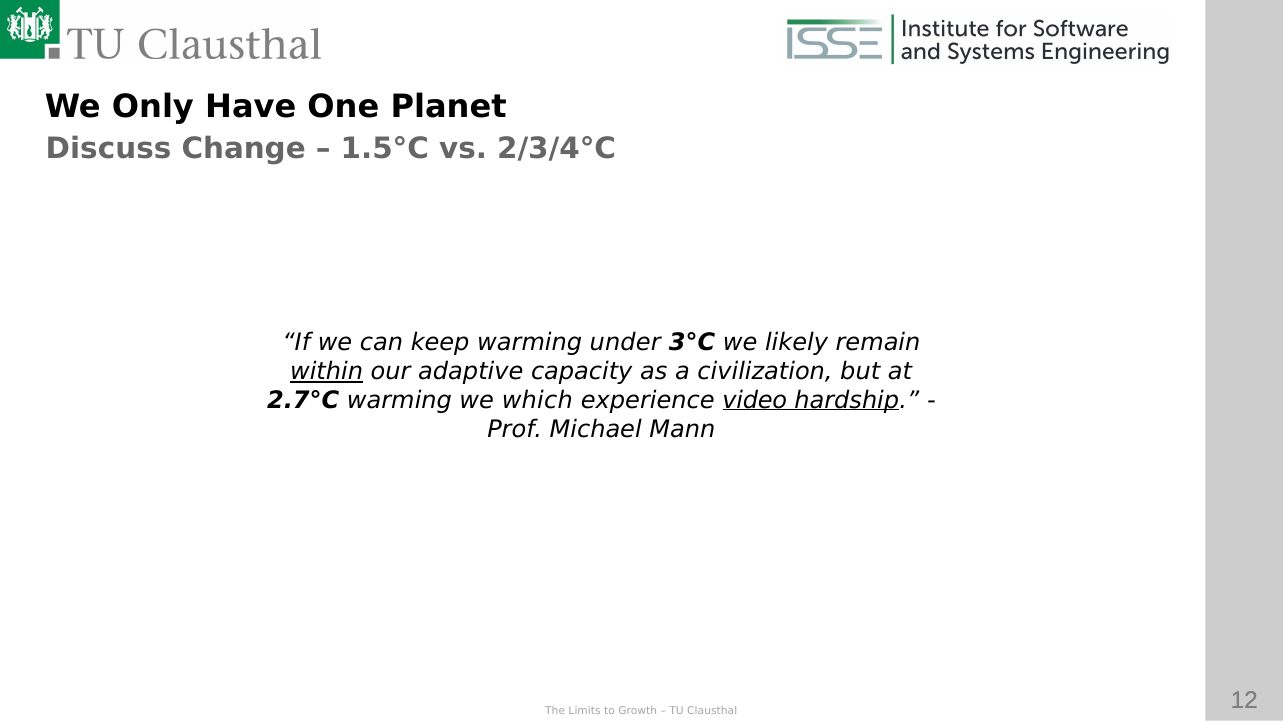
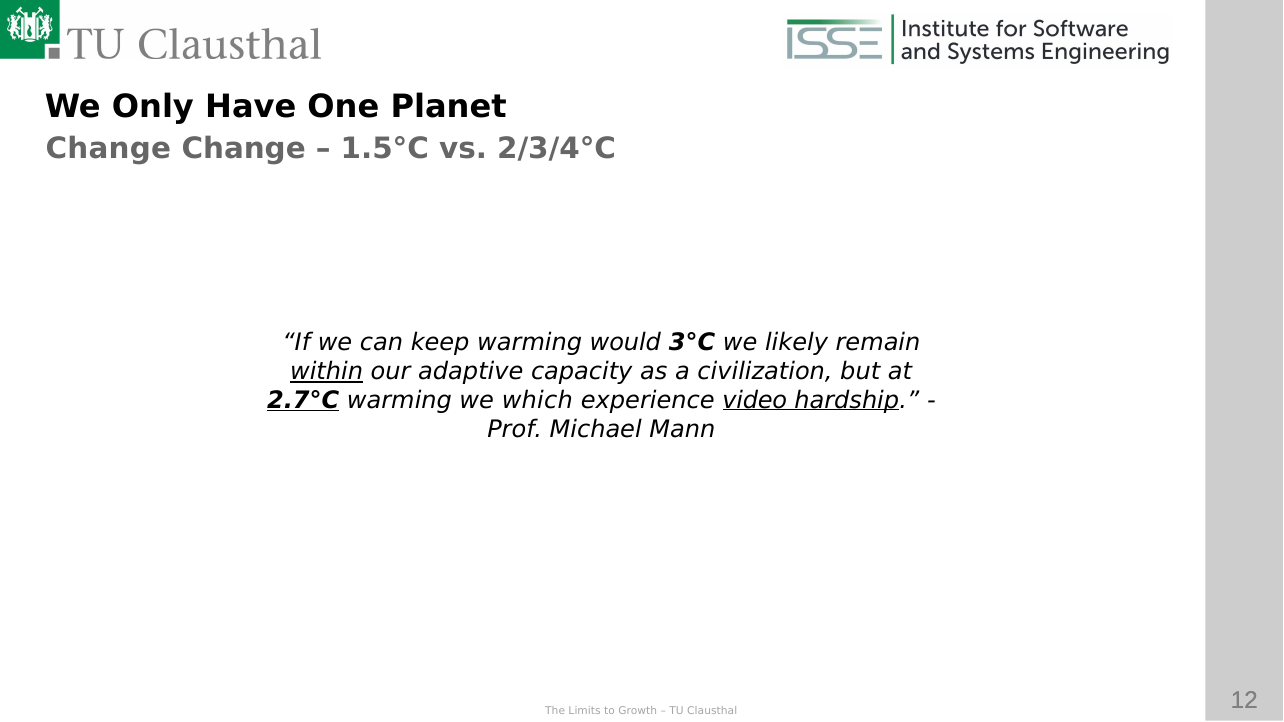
Discuss: Discuss -> Change (108, 149)
under: under -> would (625, 343)
2.7°C underline: none -> present (303, 400)
